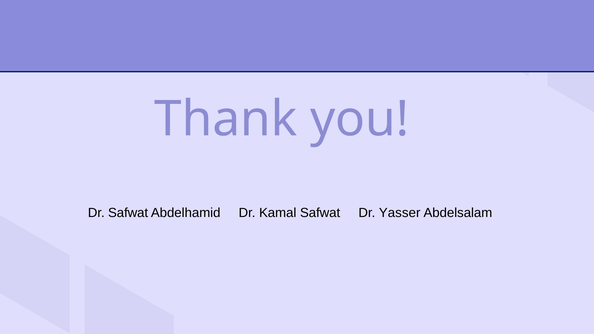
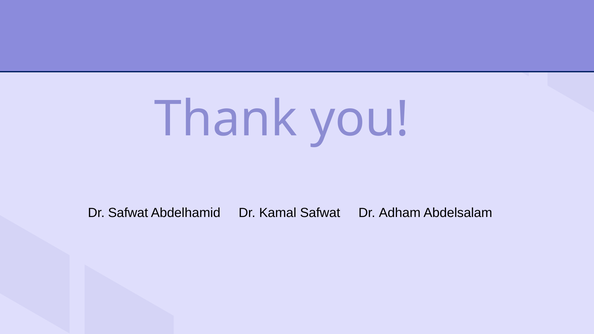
Yasser: Yasser -> Adham (400, 213)
